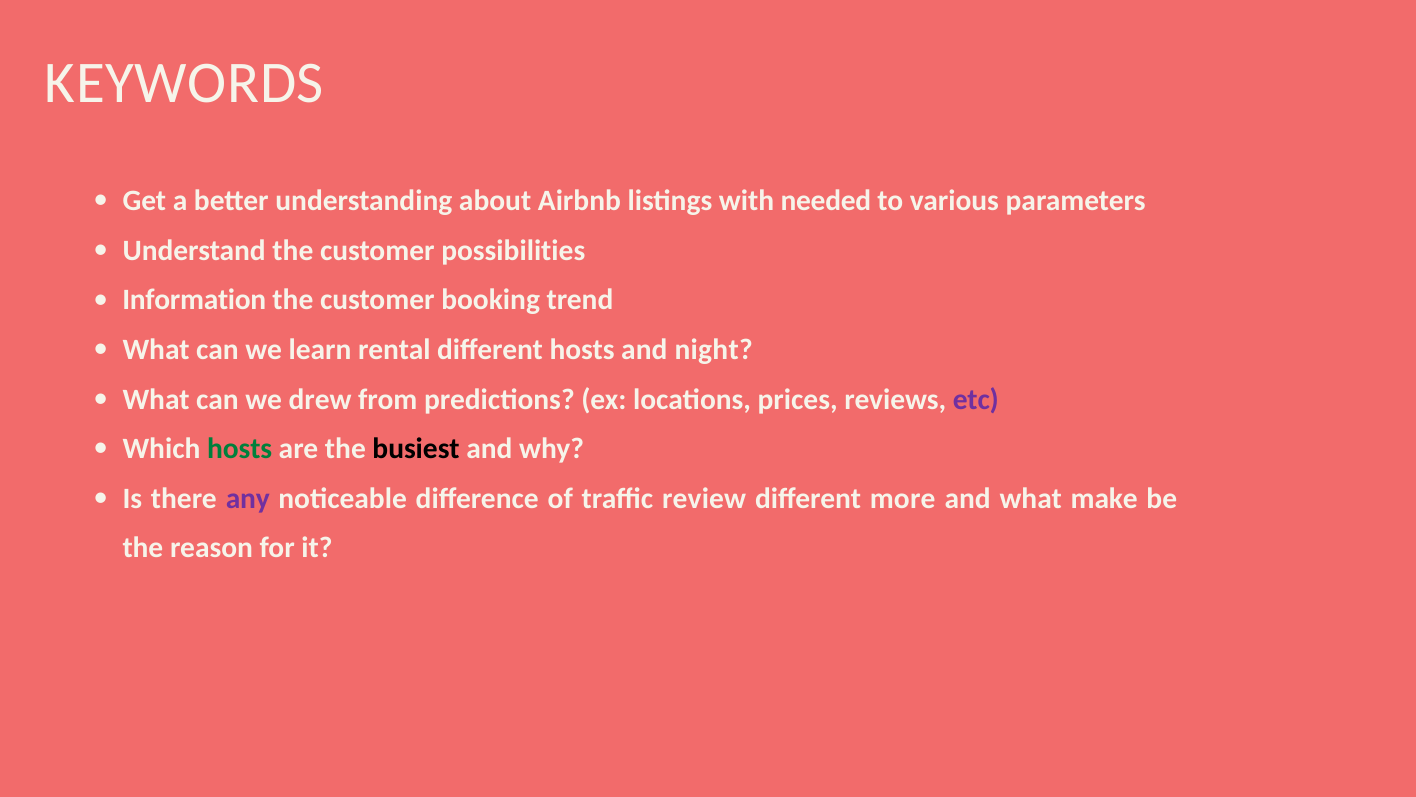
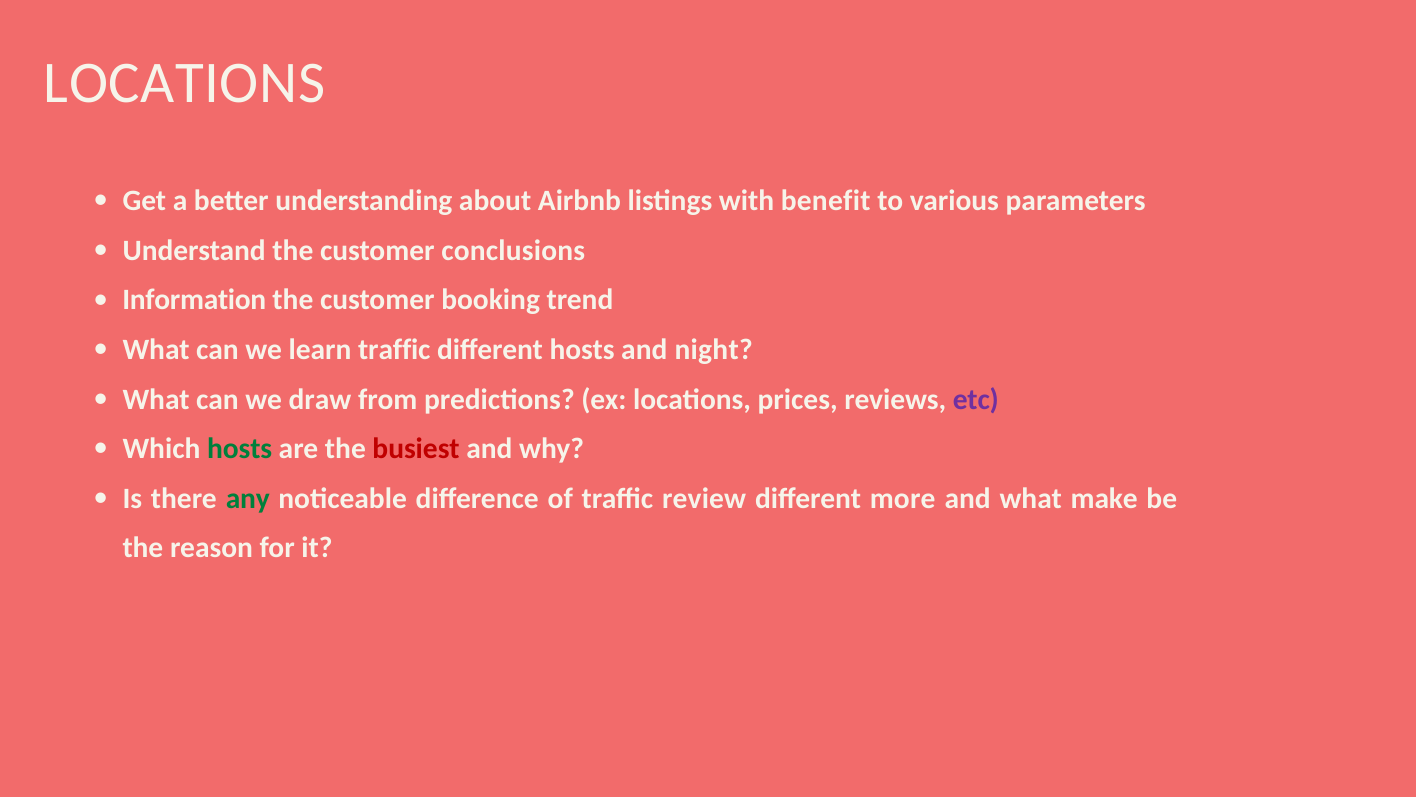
KEYWORDS: KEYWORDS -> LOCATIONS (184, 83)
needed: needed -> benefit (826, 201)
possibilities: possibilities -> conclusions (513, 250)
learn rental: rental -> traffic (394, 349)
drew: drew -> draw (320, 399)
busiest colour: black -> red (416, 449)
any colour: purple -> green (248, 498)
